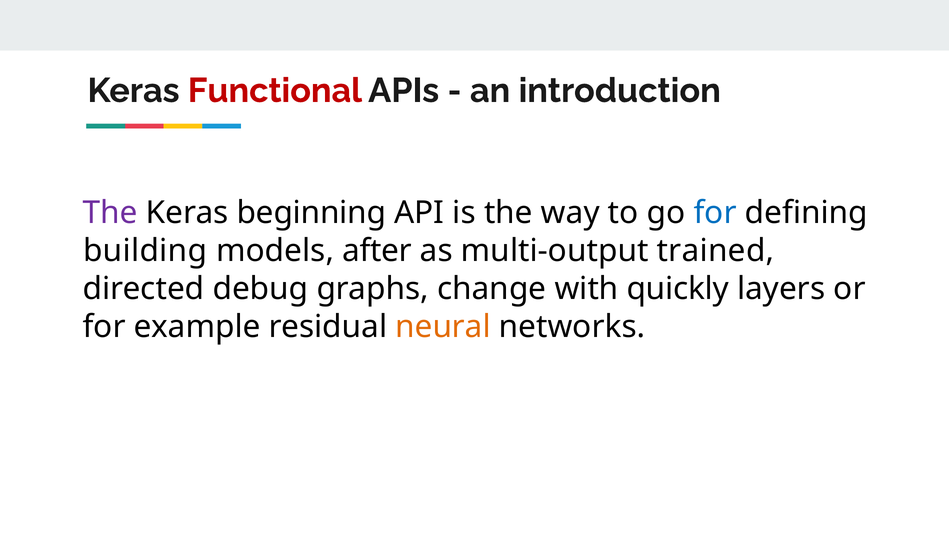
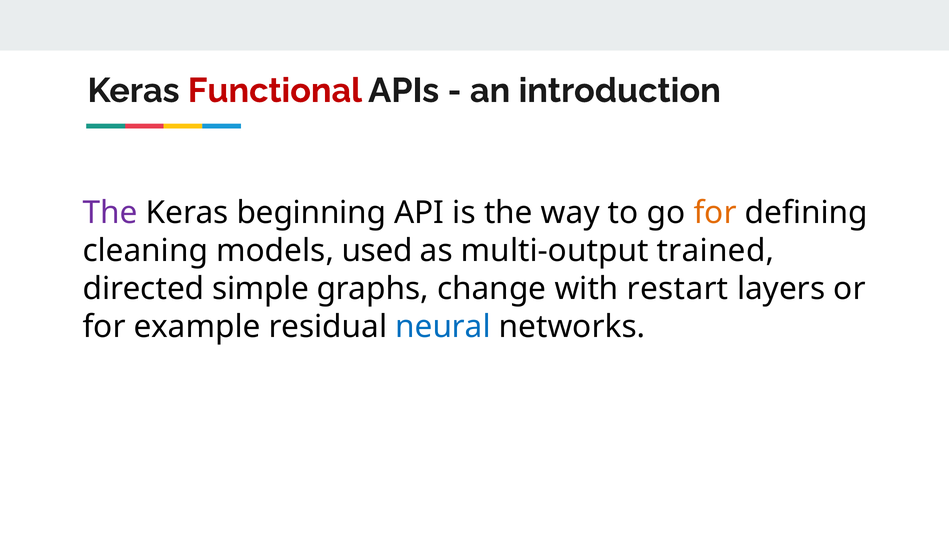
for colour: blue -> orange (715, 213)
building: building -> cleaning (145, 251)
after: after -> used (377, 251)
debug: debug -> simple (261, 289)
quickly: quickly -> restart (678, 289)
neural colour: orange -> blue (443, 327)
